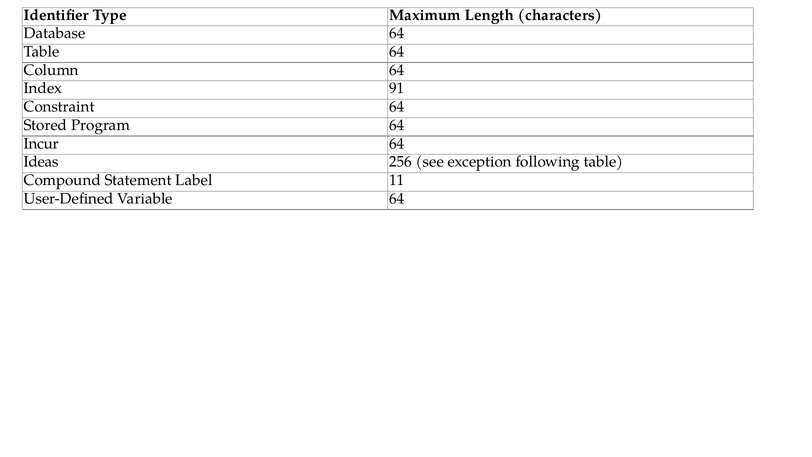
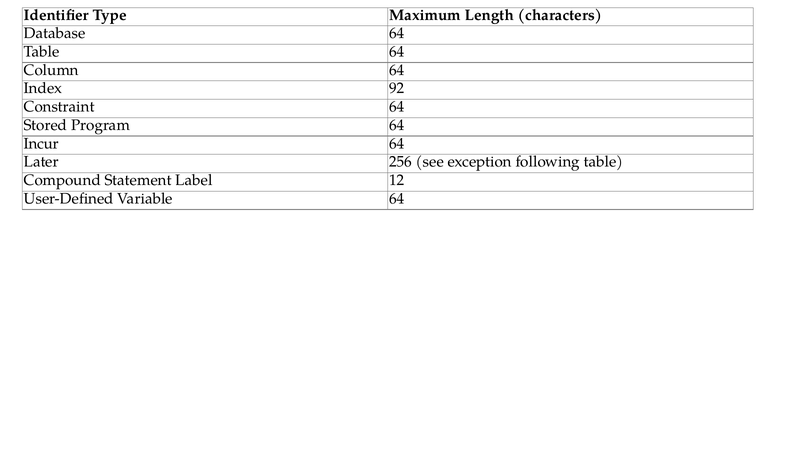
91: 91 -> 92 (397, 88)
Ideas: Ideas -> Later (41, 162)
11: 11 -> 12 (397, 180)
